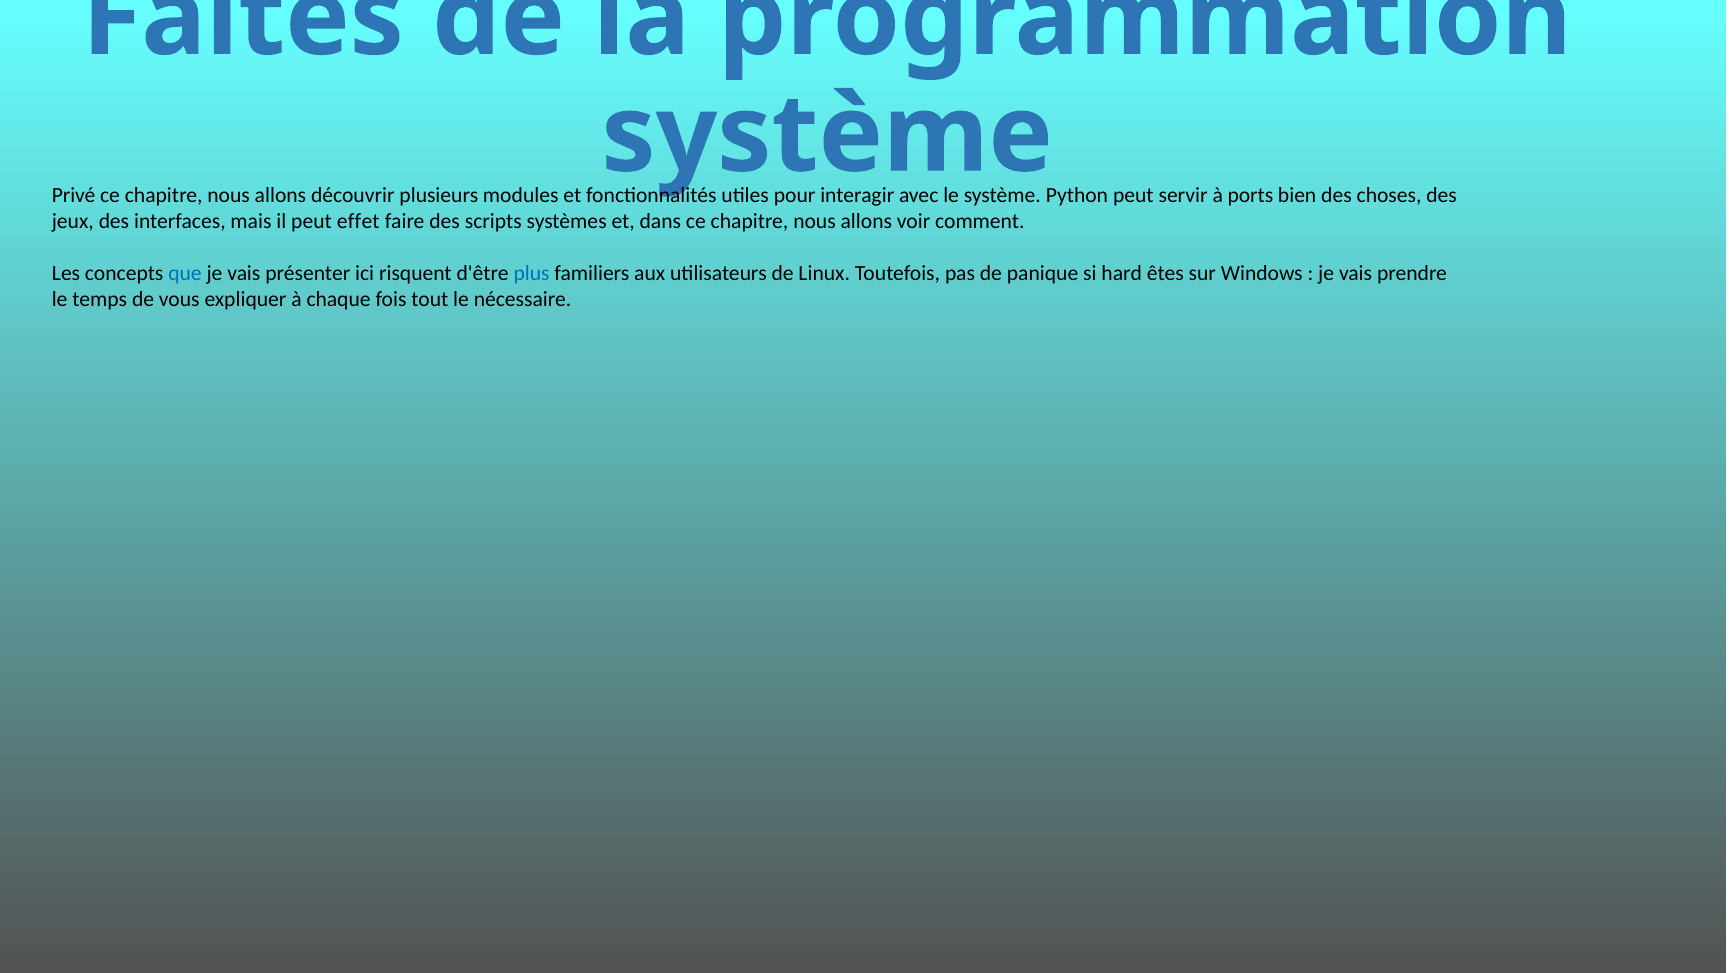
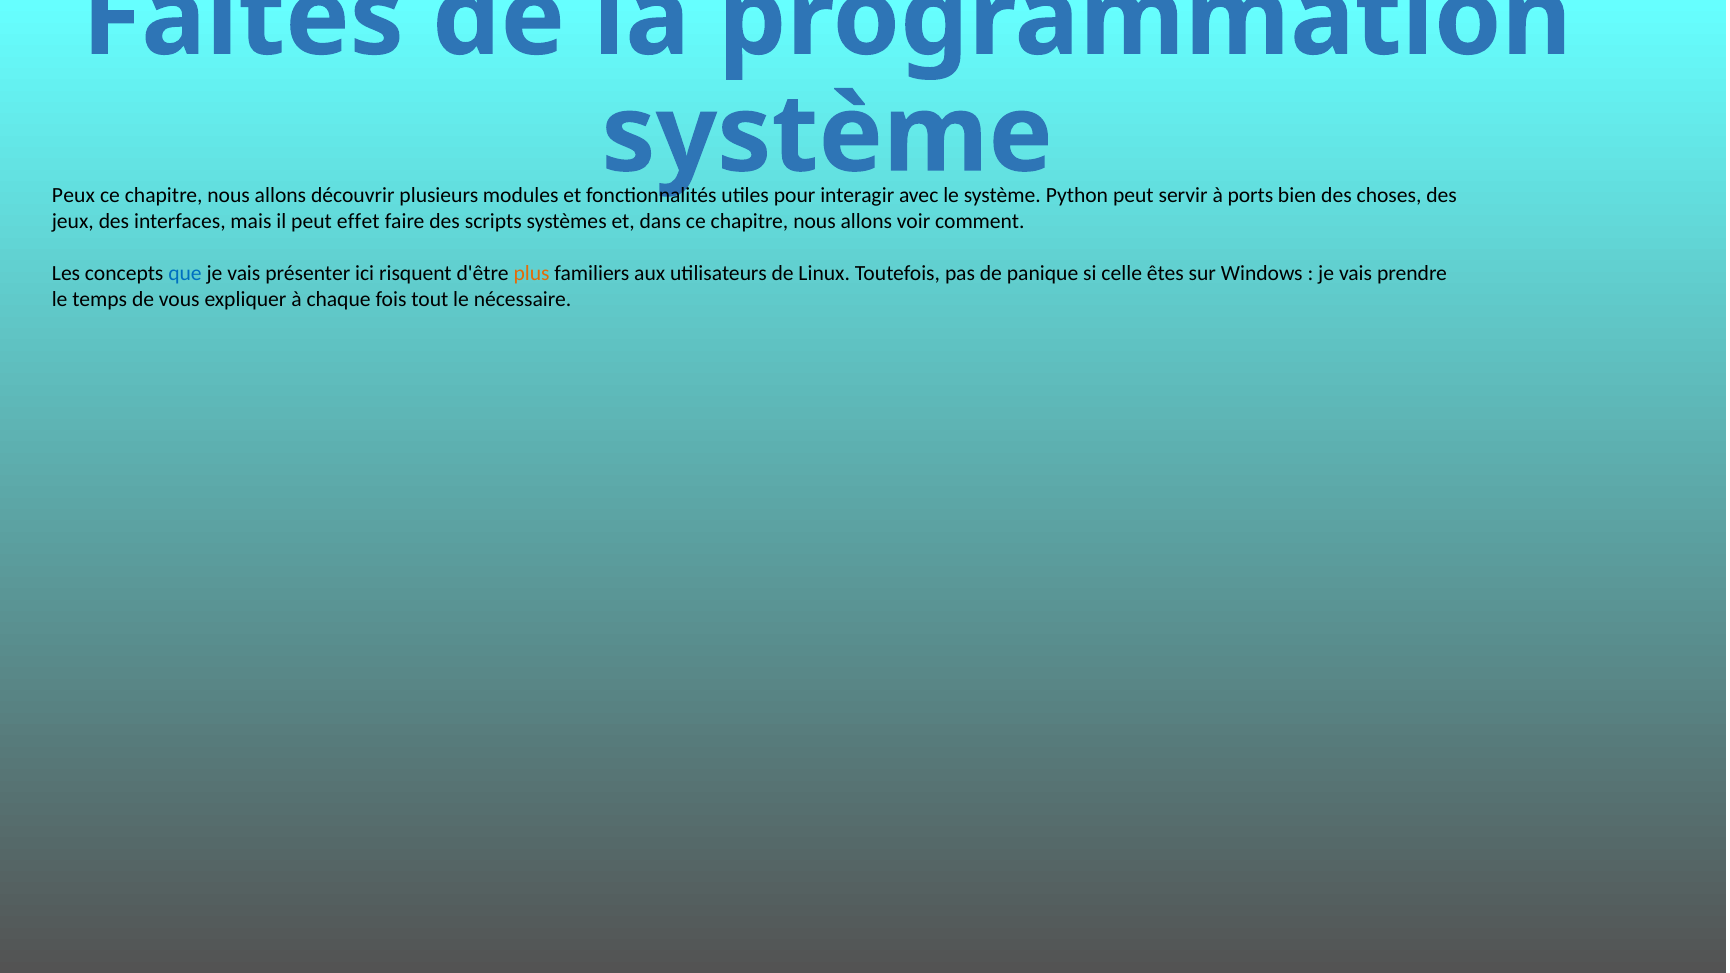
Privé: Privé -> Peux (73, 195)
plus colour: blue -> orange (532, 273)
hard: hard -> celle (1122, 273)
